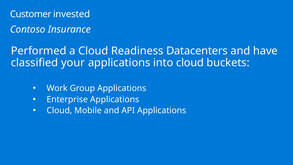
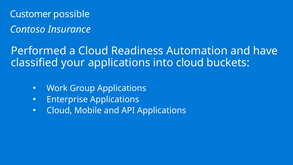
invested: invested -> possible (72, 14)
Datacenters: Datacenters -> Automation (197, 51)
